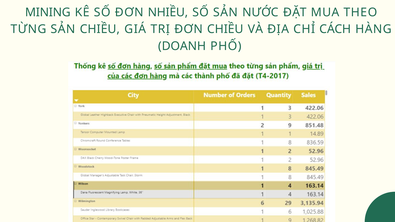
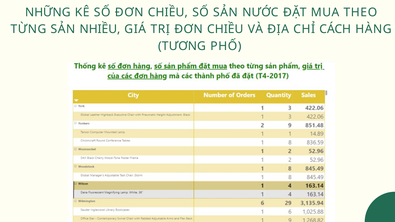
MINING: MINING -> NHỮNG (48, 12)
SỐ ĐƠN NHIỀU: NHIỀU -> CHIỀU (168, 12)
SẢN CHIỀU: CHIỀU -> NHIỀU (100, 29)
DOANH: DOANH -> TƯƠNG (182, 46)
